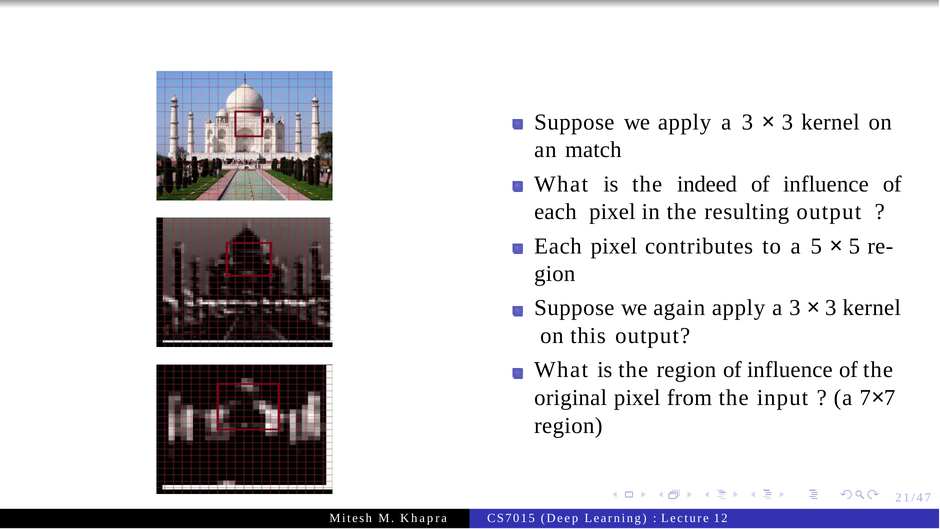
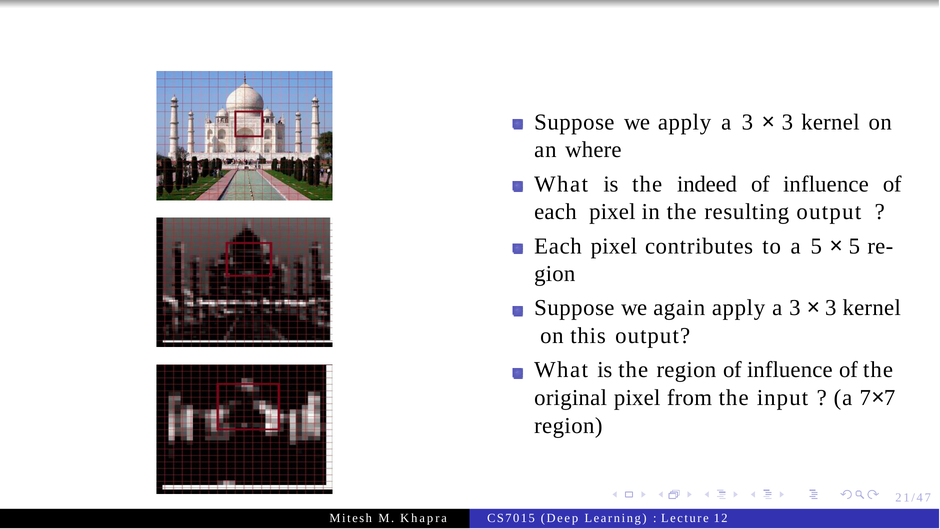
match: match -> where (593, 150)
